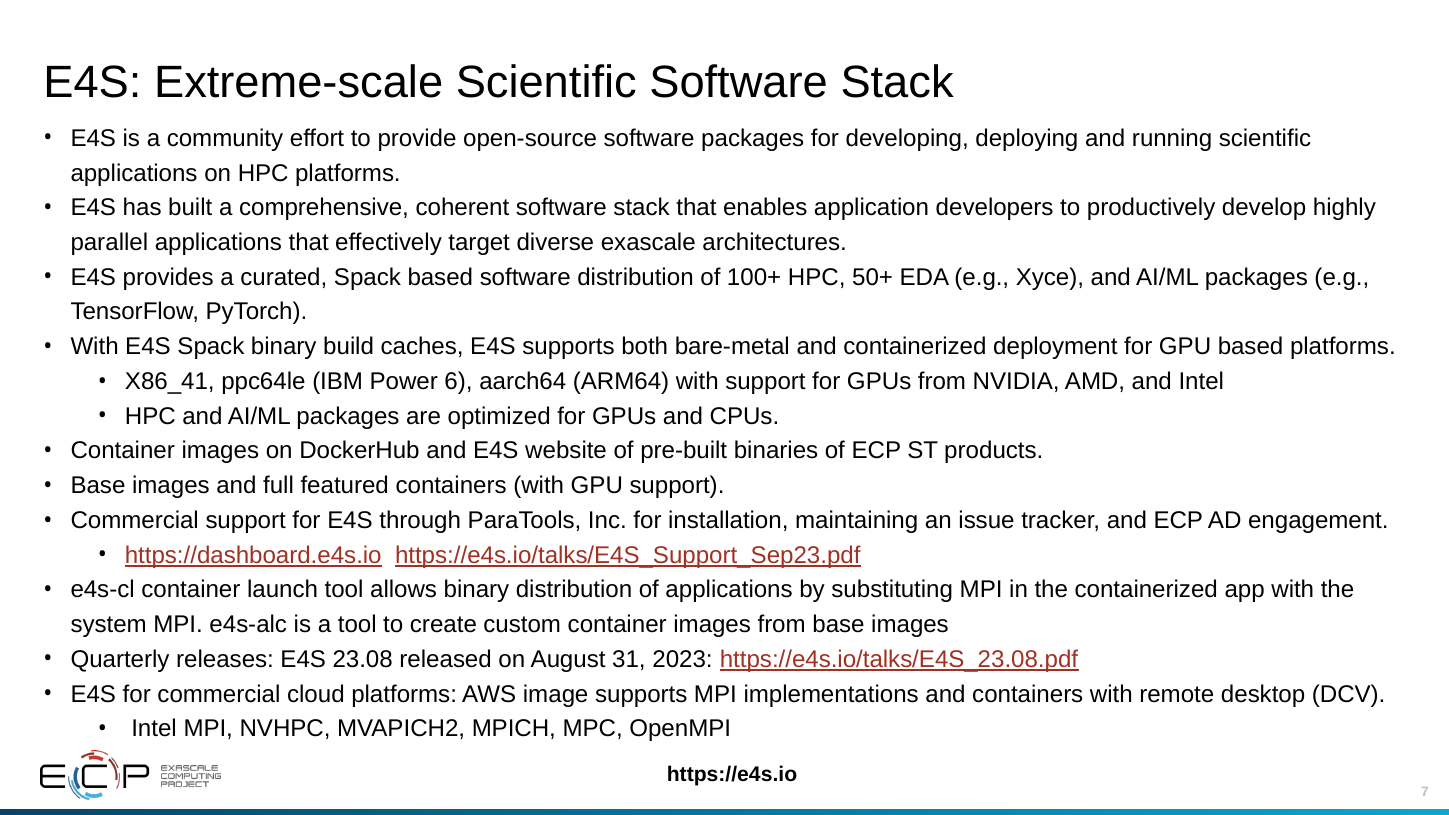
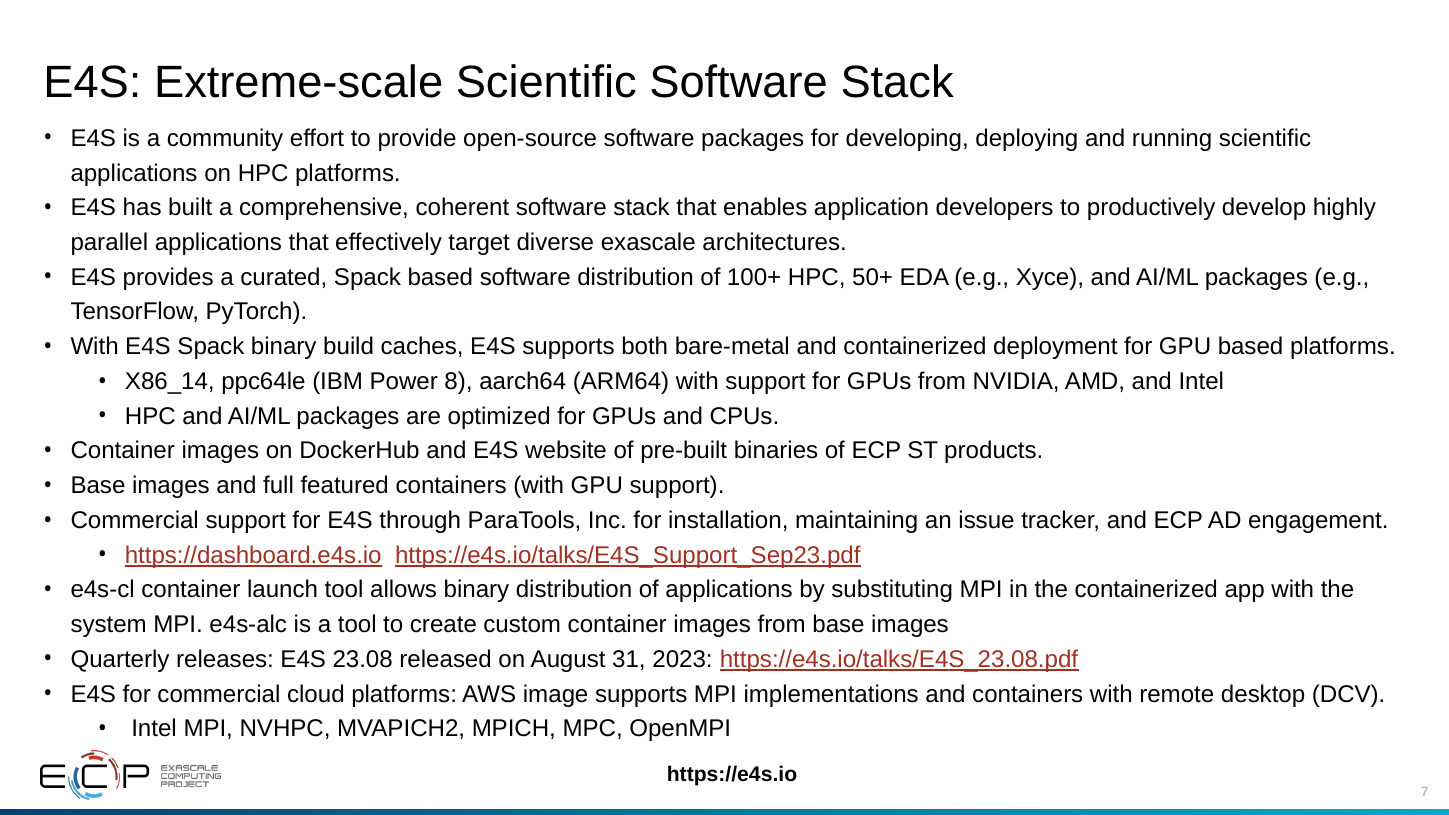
X86_41: X86_41 -> X86_14 (170, 382)
6: 6 -> 8 (459, 382)
